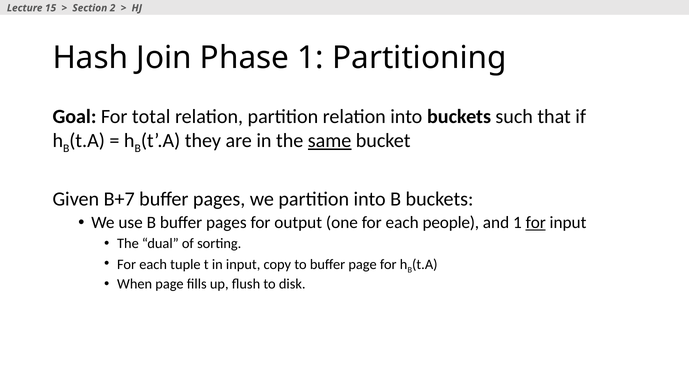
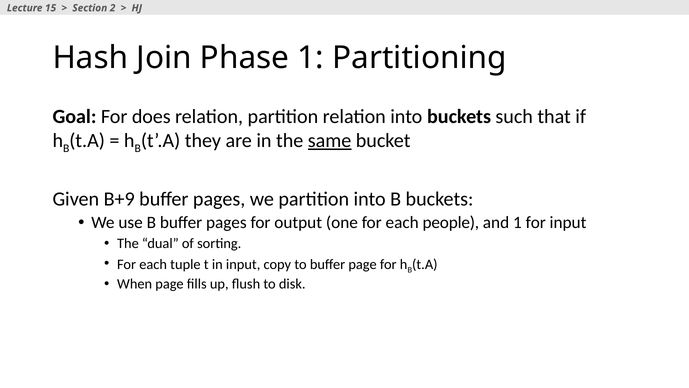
total: total -> does (151, 116)
B+7: B+7 -> B+9 (119, 199)
for underline: present -> none (536, 223)
